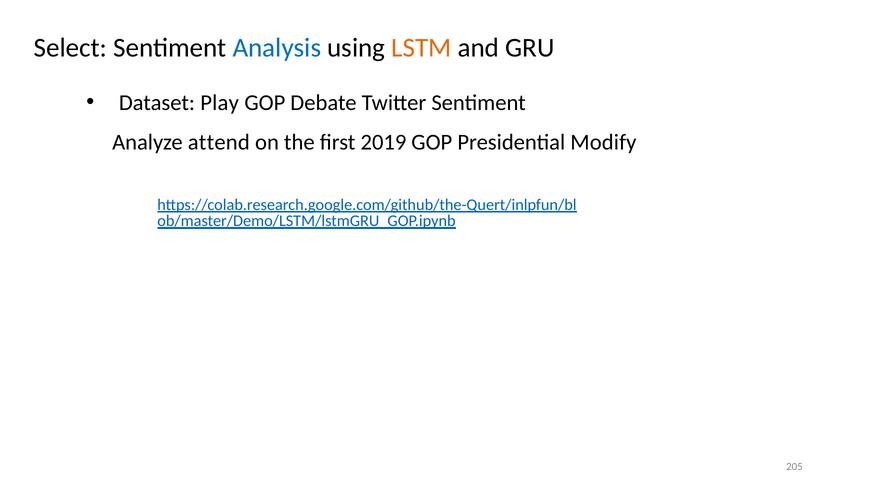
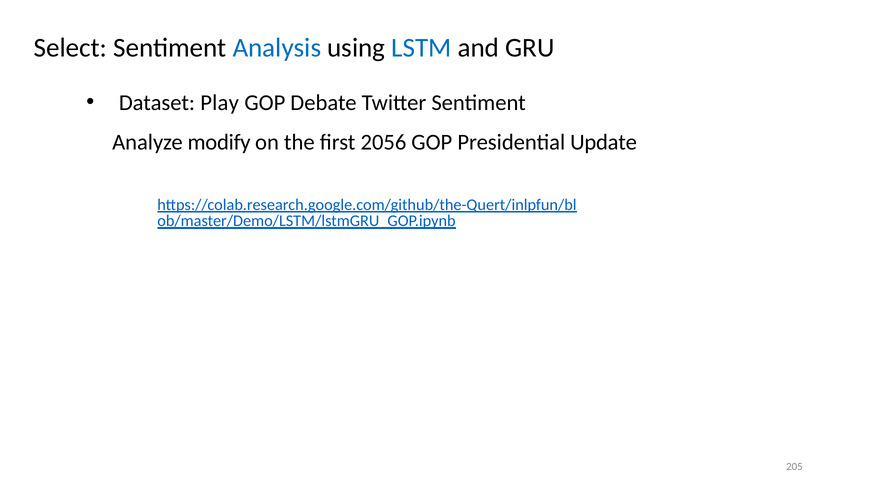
LSTM colour: orange -> blue (421, 48)
attend: attend -> modify (219, 142)
2019: 2019 -> 2056 (383, 142)
Modify: Modify -> Update (604, 142)
